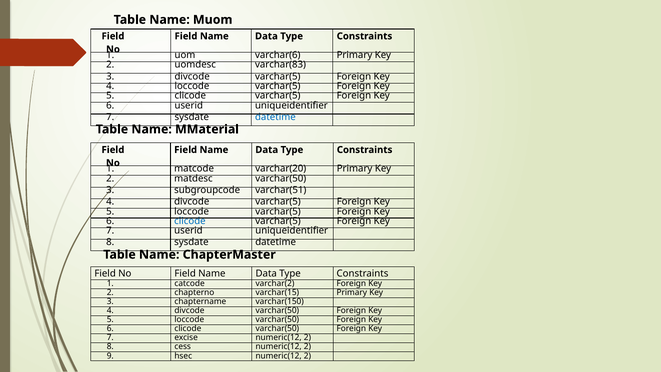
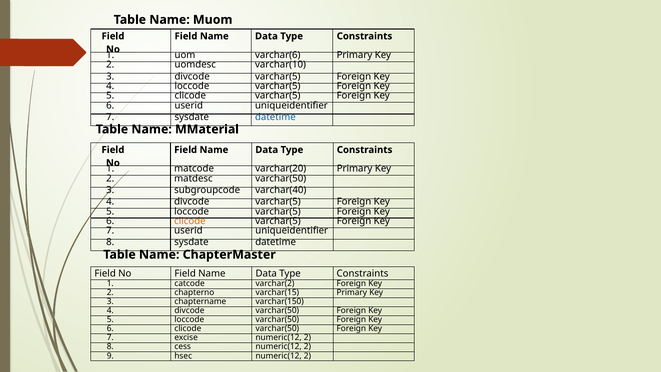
varchar(83: varchar(83 -> varchar(10 (281, 65)
varchar(51: varchar(51 -> varchar(40 (281, 190)
clicode colour: blue -> orange (190, 221)
